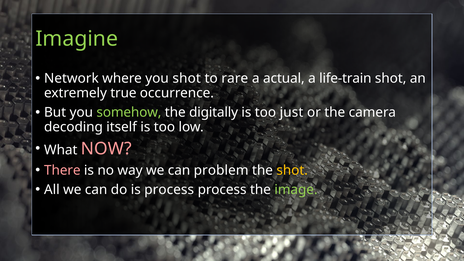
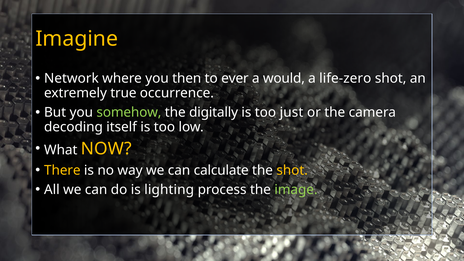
Imagine colour: light green -> yellow (77, 39)
you shot: shot -> then (187, 78)
rare: rare -> ever (235, 78)
actual: actual -> would (284, 78)
life-train: life-train -> life-zero (345, 78)
NOW colour: pink -> yellow (106, 149)
There colour: pink -> yellow (62, 170)
problem: problem -> calculate (221, 170)
is process: process -> lighting (169, 190)
